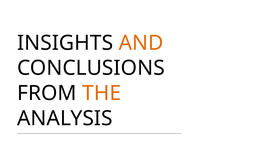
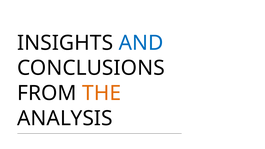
AND colour: orange -> blue (141, 43)
